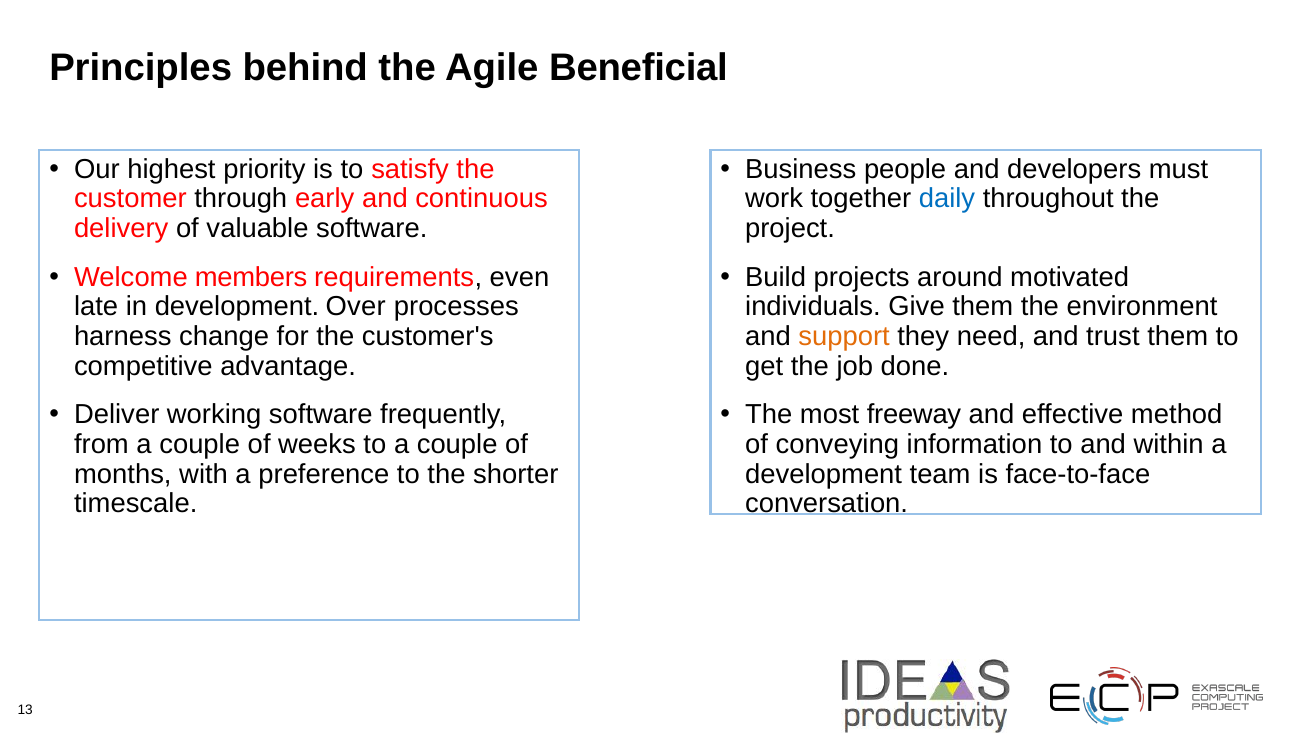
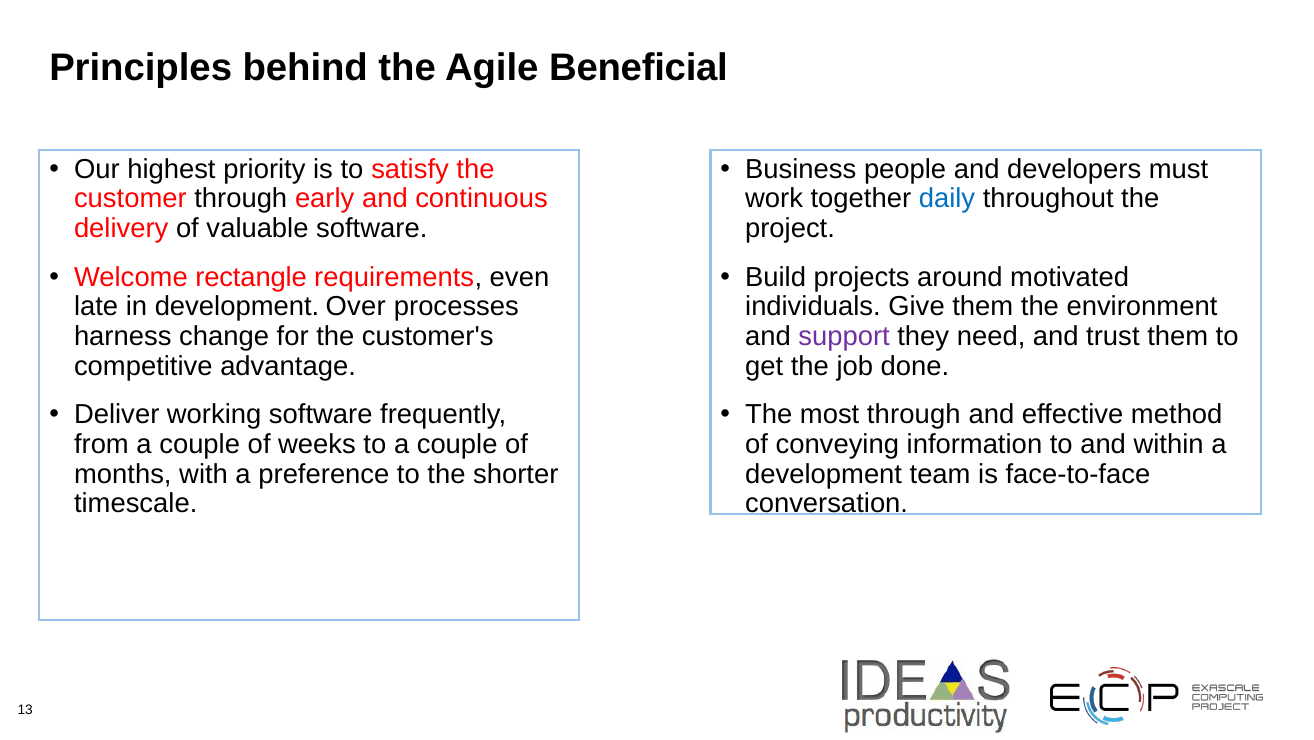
members: members -> rectangle (251, 277)
support colour: orange -> purple (844, 336)
most freeway: freeway -> through (914, 414)
